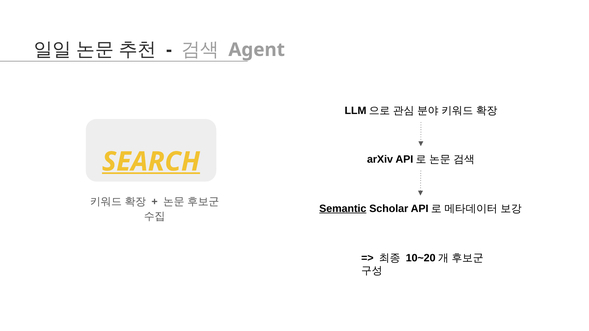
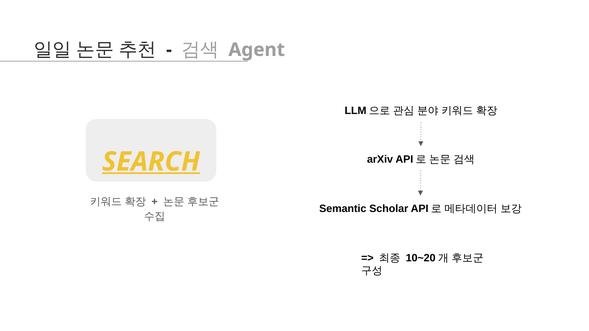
Semantic underline: present -> none (343, 209)
